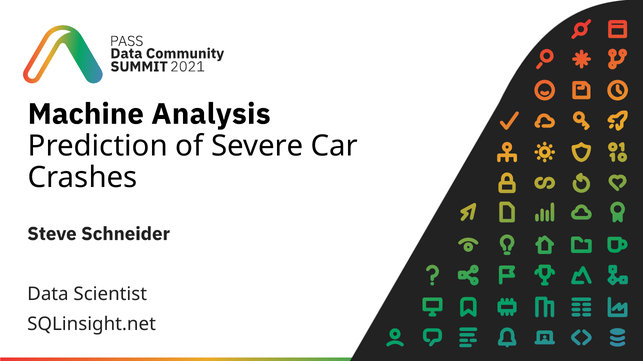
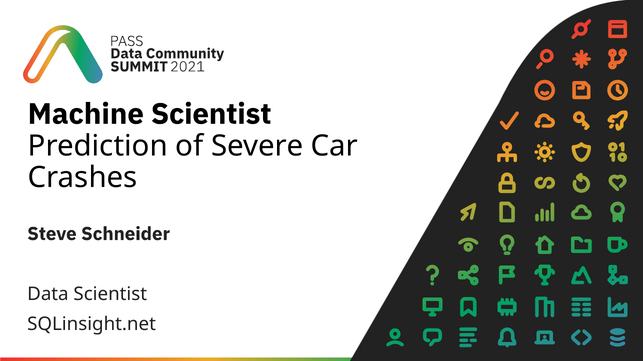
Machine Analysis: Analysis -> Scientist (211, 114)
